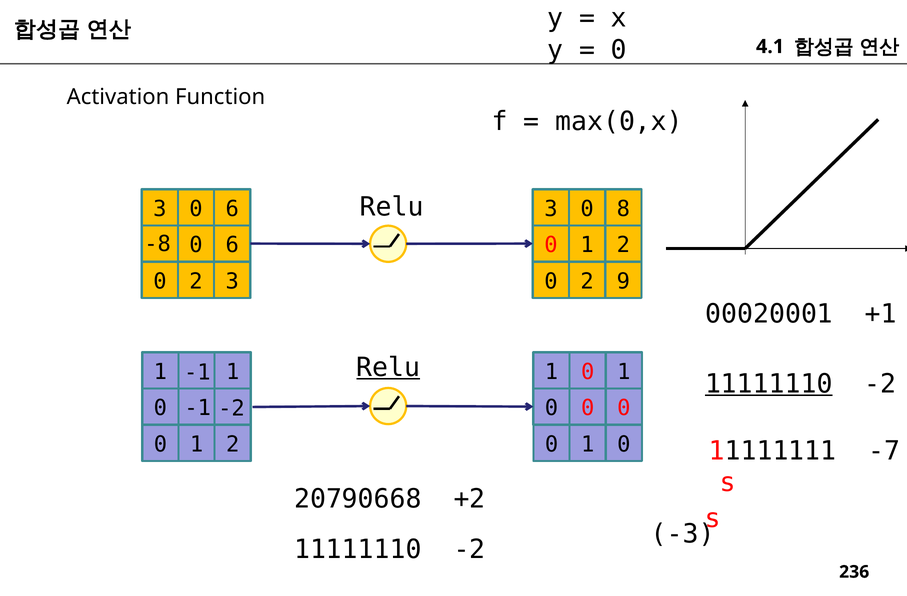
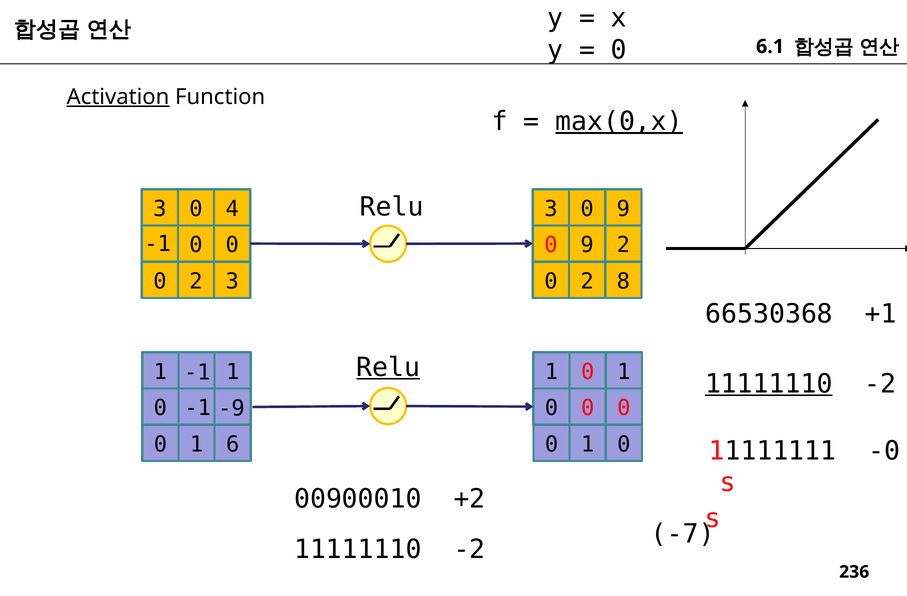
4.1: 4.1 -> 6.1 (770, 46)
Activation underline: none -> present (118, 97)
max(0,x underline: none -> present (619, 122)
3 0 6: 6 -> 4 (232, 209)
3 0 8: 8 -> 9 (623, 209)
-8: -8 -> -1 (158, 244)
6: 6 -> 0 (232, 245)
1: 1 -> 9 (587, 245)
9: 9 -> 8 (623, 281)
00020001: 00020001 -> 66530368 (769, 314)
-1 -2: -2 -> -9 (232, 408)
2: 2 -> 6 (233, 444)
-7: -7 -> -0 (884, 451)
20790668: 20790668 -> 00900010 (358, 499)
-3: -3 -> -7 (683, 534)
